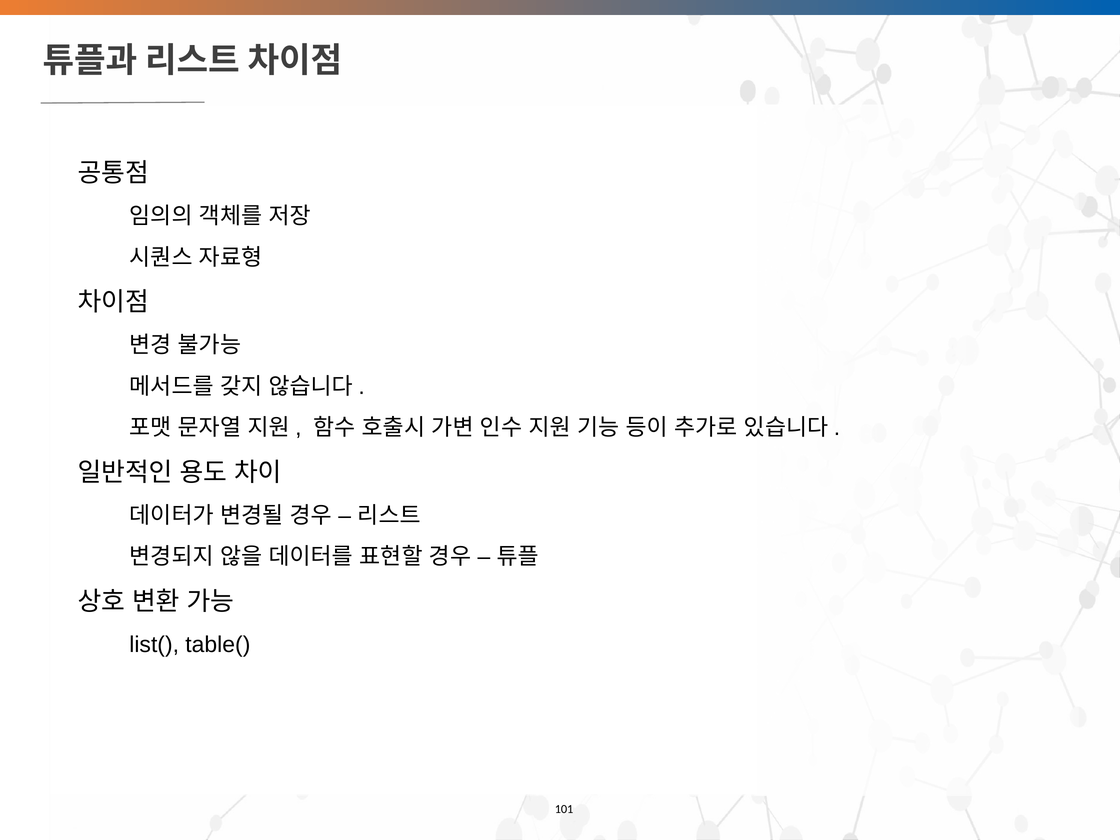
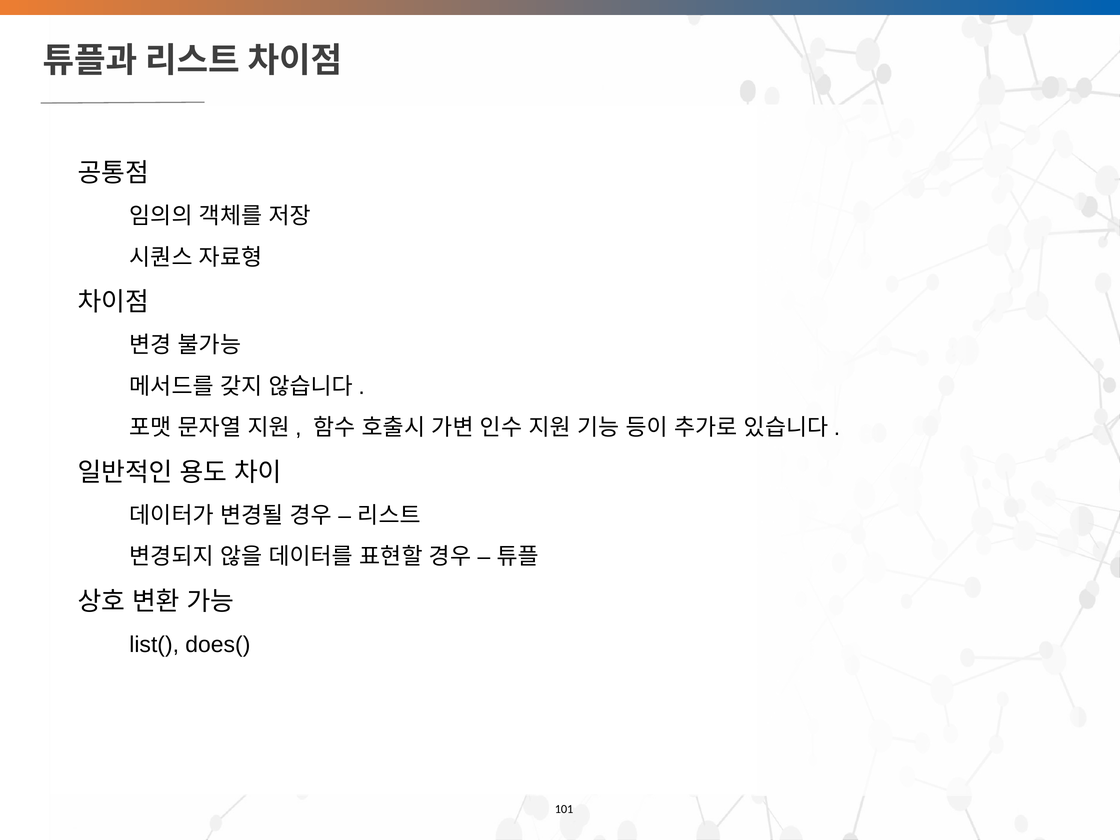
table(: table( -> does( (218, 645)
